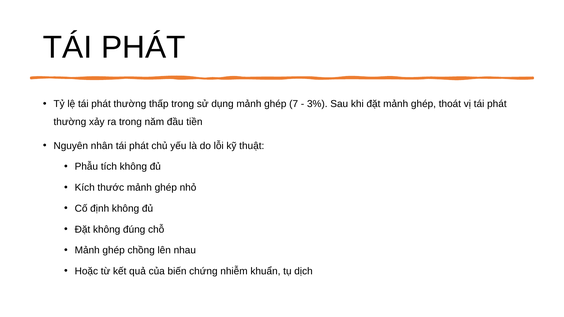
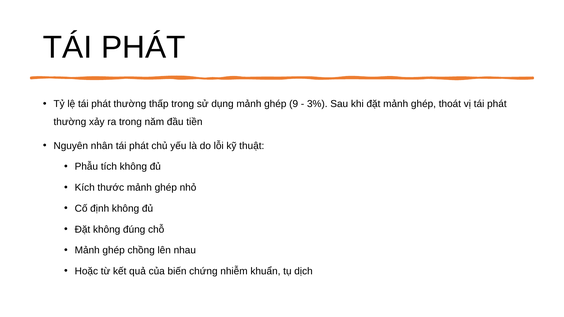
7: 7 -> 9 (294, 104)
